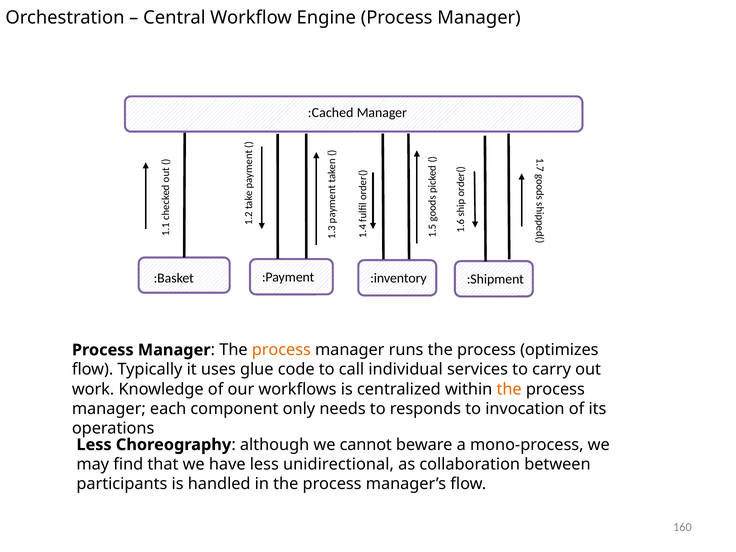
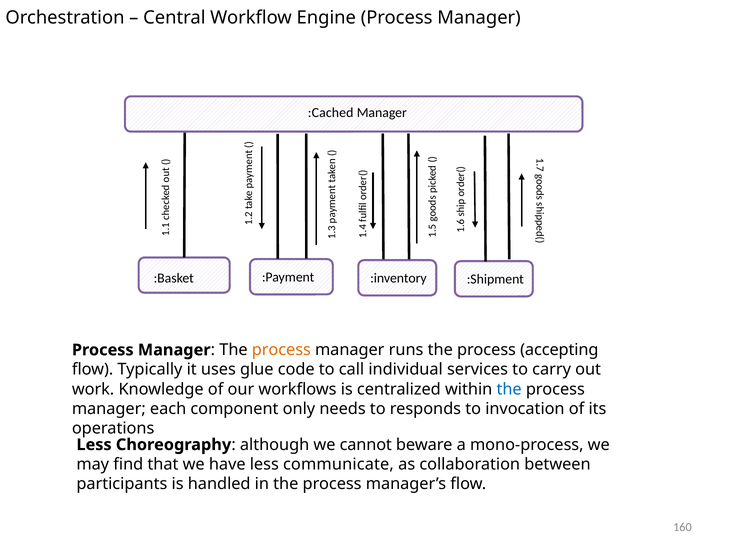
optimizes: optimizes -> accepting (559, 350)
the colour: orange -> blue (509, 389)
unidirectional: unidirectional -> communicate (338, 464)
